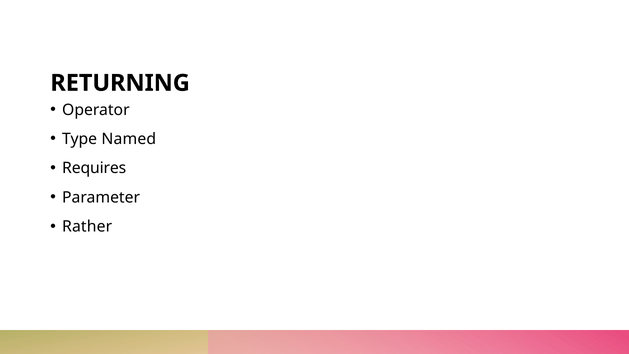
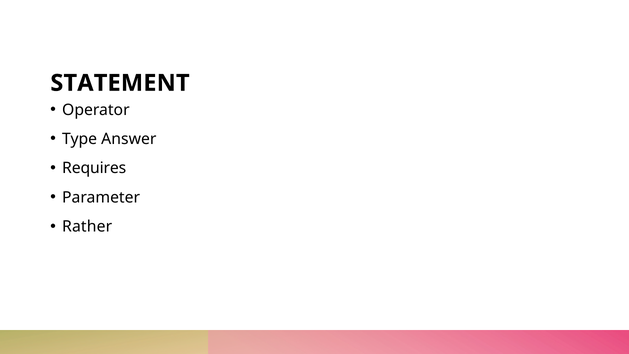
RETURNING: RETURNING -> STATEMENT (120, 83)
Named: Named -> Answer (129, 139)
